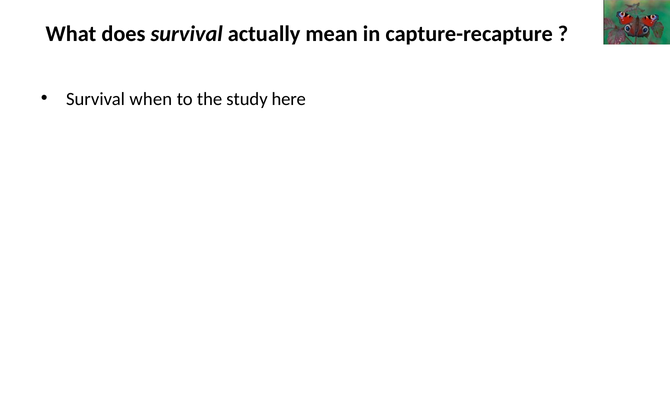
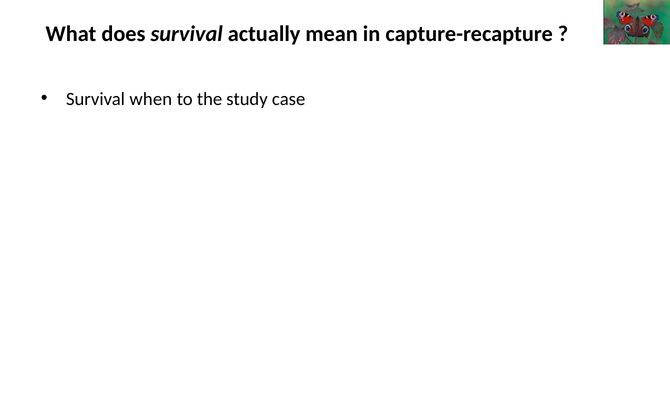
here: here -> case (289, 99)
